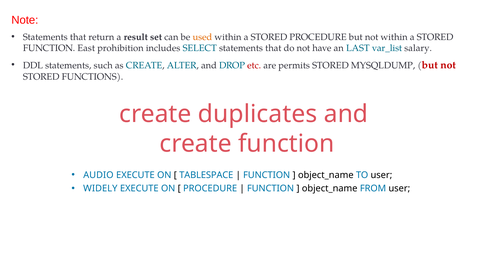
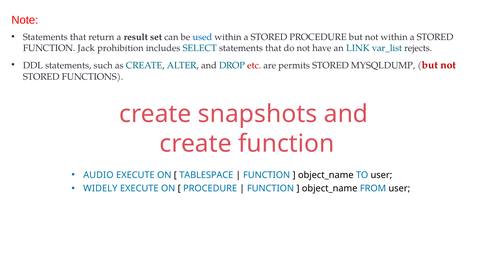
used colour: orange -> blue (202, 37)
East: East -> Jack (86, 48)
LAST: LAST -> LINK (358, 48)
salary: salary -> rejects (418, 48)
duplicates: duplicates -> snapshots (258, 114)
